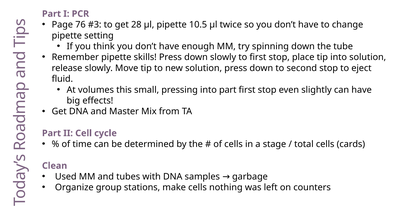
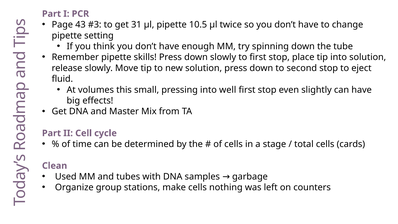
76: 76 -> 43 (80, 25)
28: 28 -> 31 (136, 25)
into part: part -> well (228, 90)
